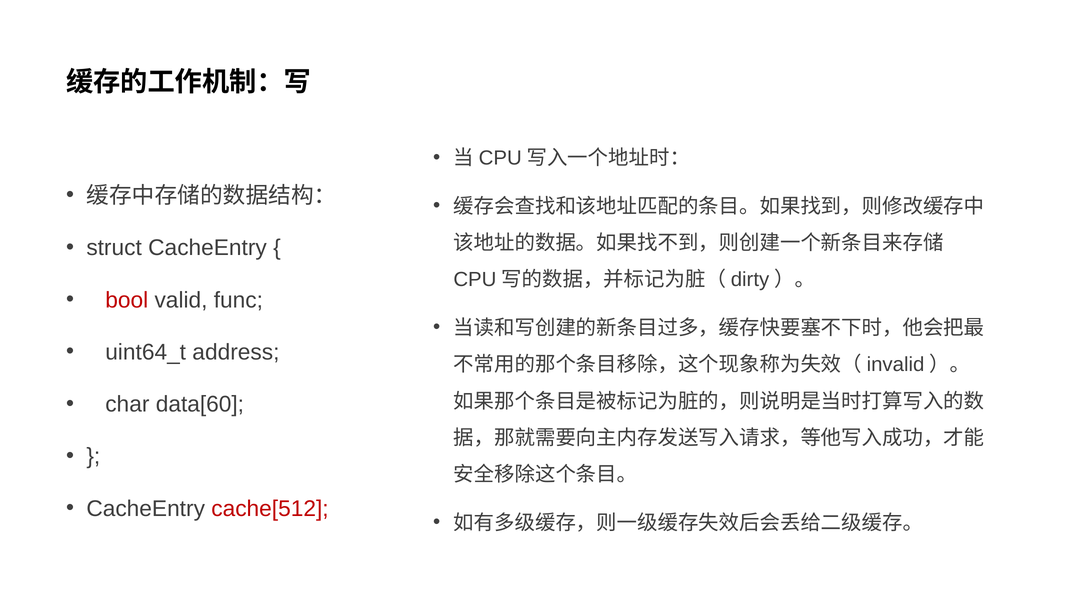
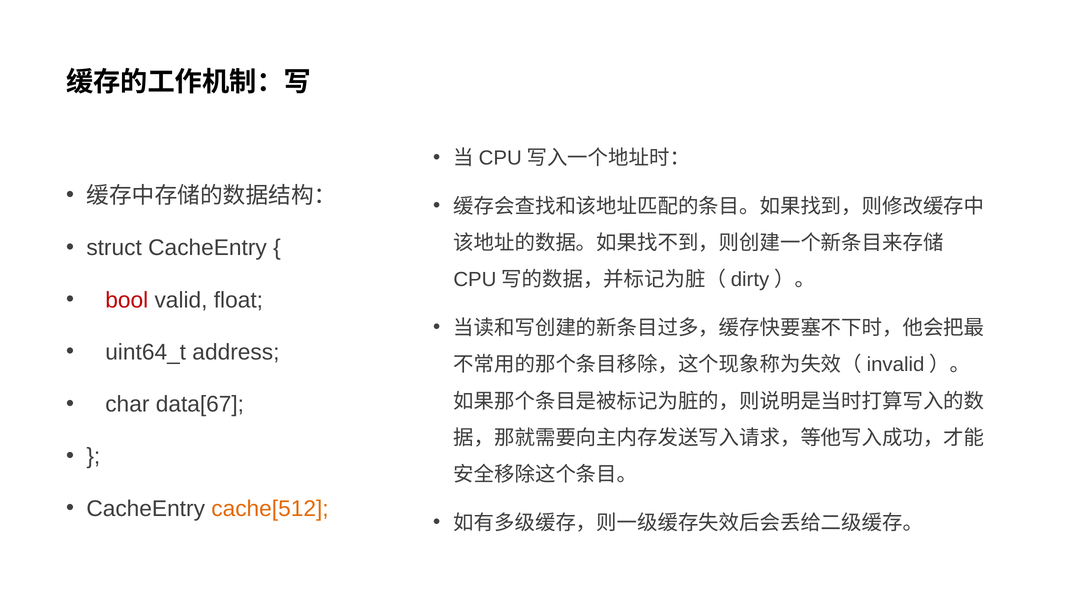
func: func -> float (238, 300)
data[60: data[60 -> data[67 (200, 405)
cache[512 colour: red -> orange (270, 509)
